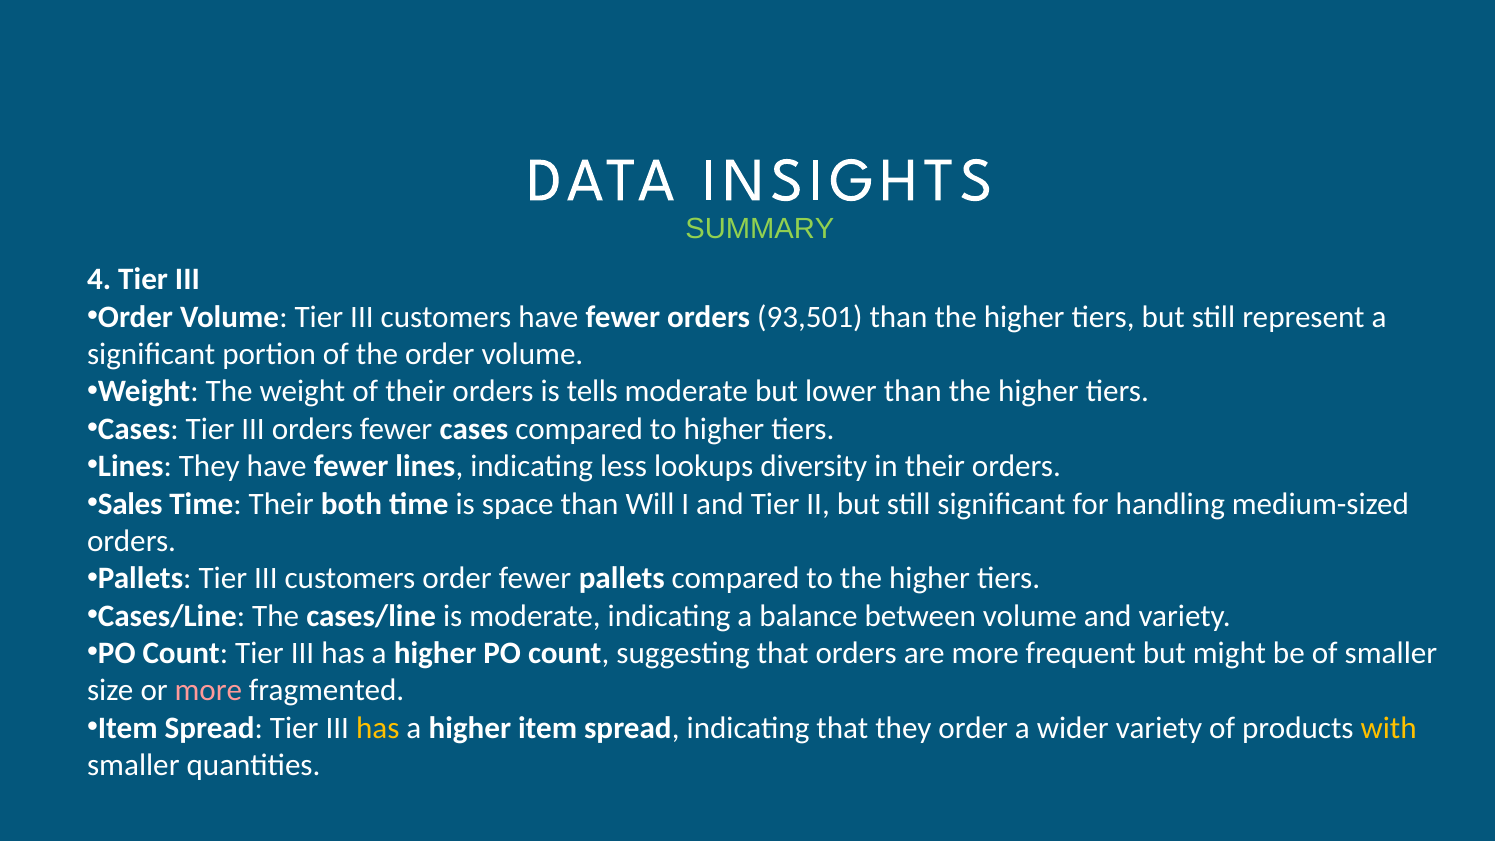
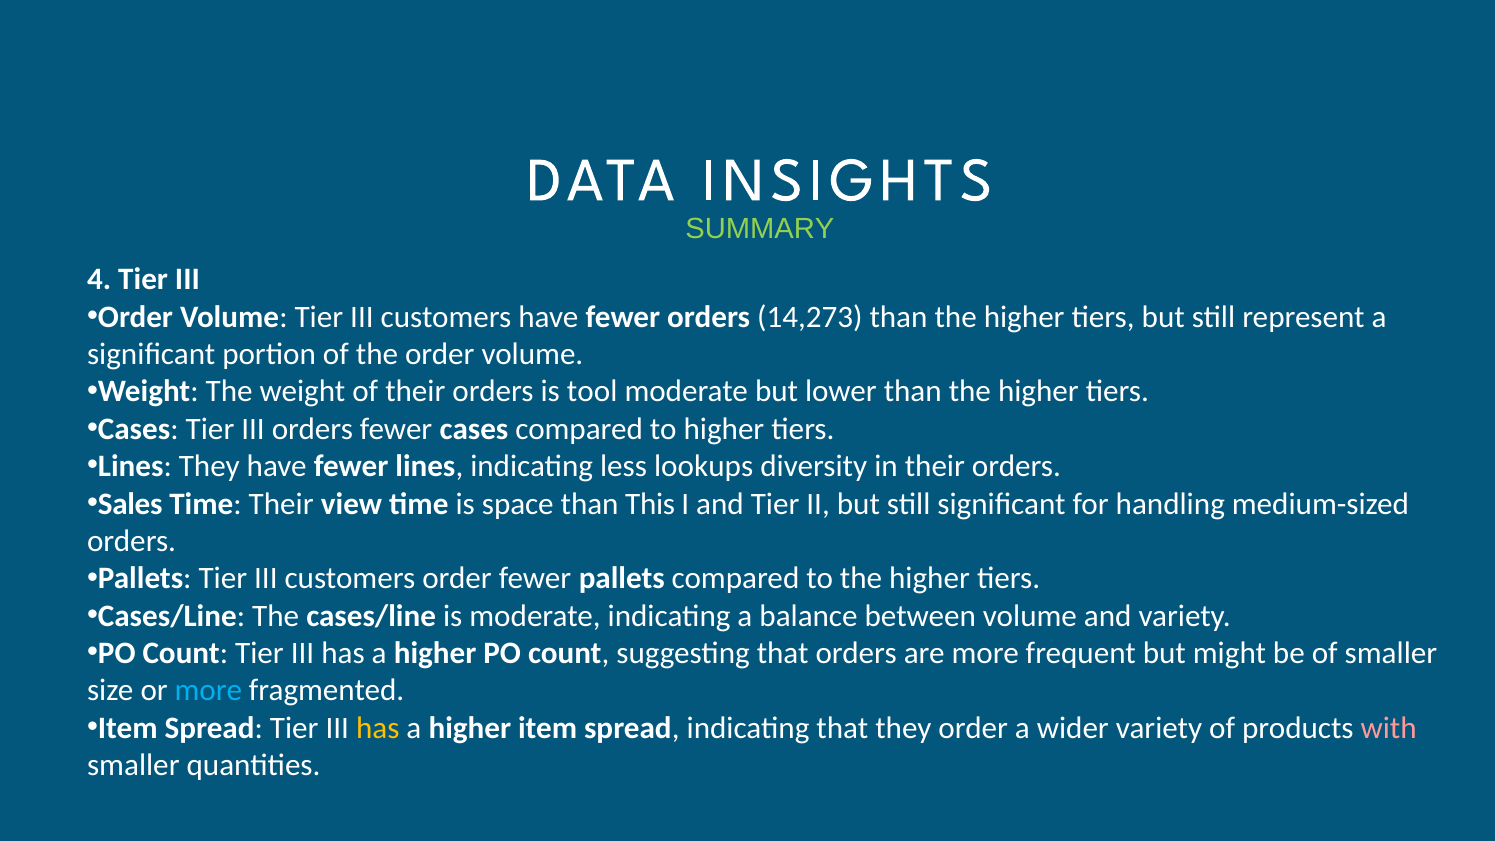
93,501: 93,501 -> 14,273 (810, 317)
tells: tells -> tool (592, 392)
both: both -> view (352, 504)
Will: Will -> This (650, 504)
more colour: pink -> light blue (208, 691)
with colour: yellow -> pink (1389, 728)
